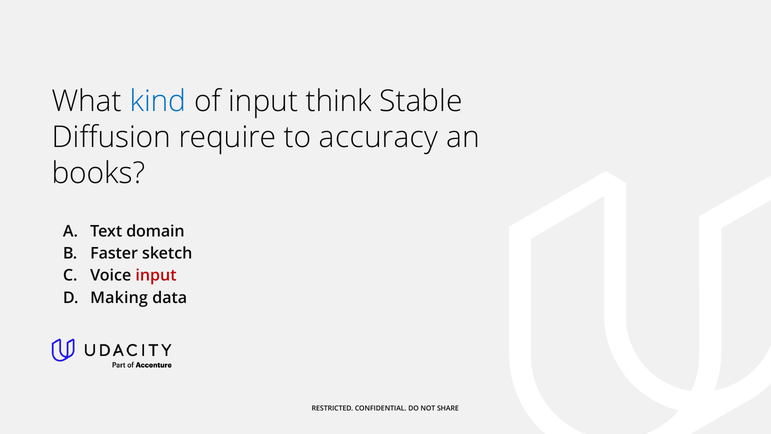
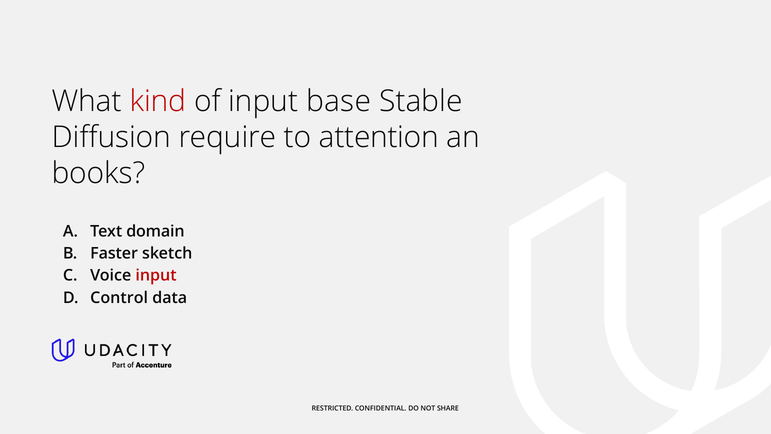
kind colour: blue -> red (158, 101)
think: think -> base (339, 101)
accuracy: accuracy -> attention (379, 137)
Making: Making -> Control (119, 298)
